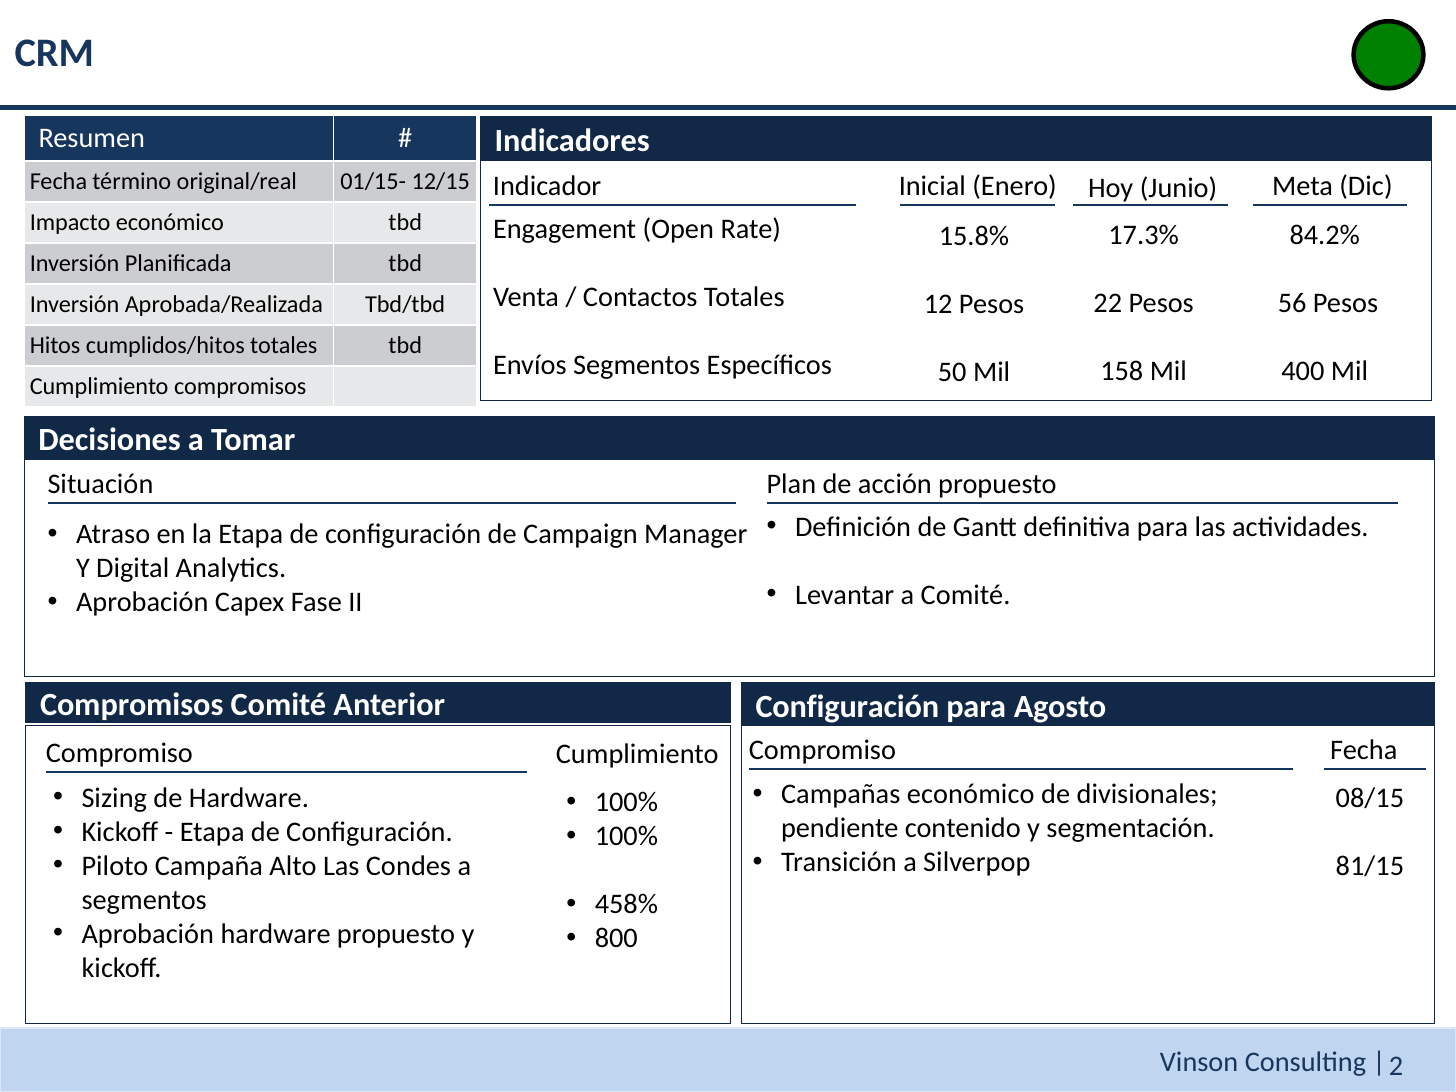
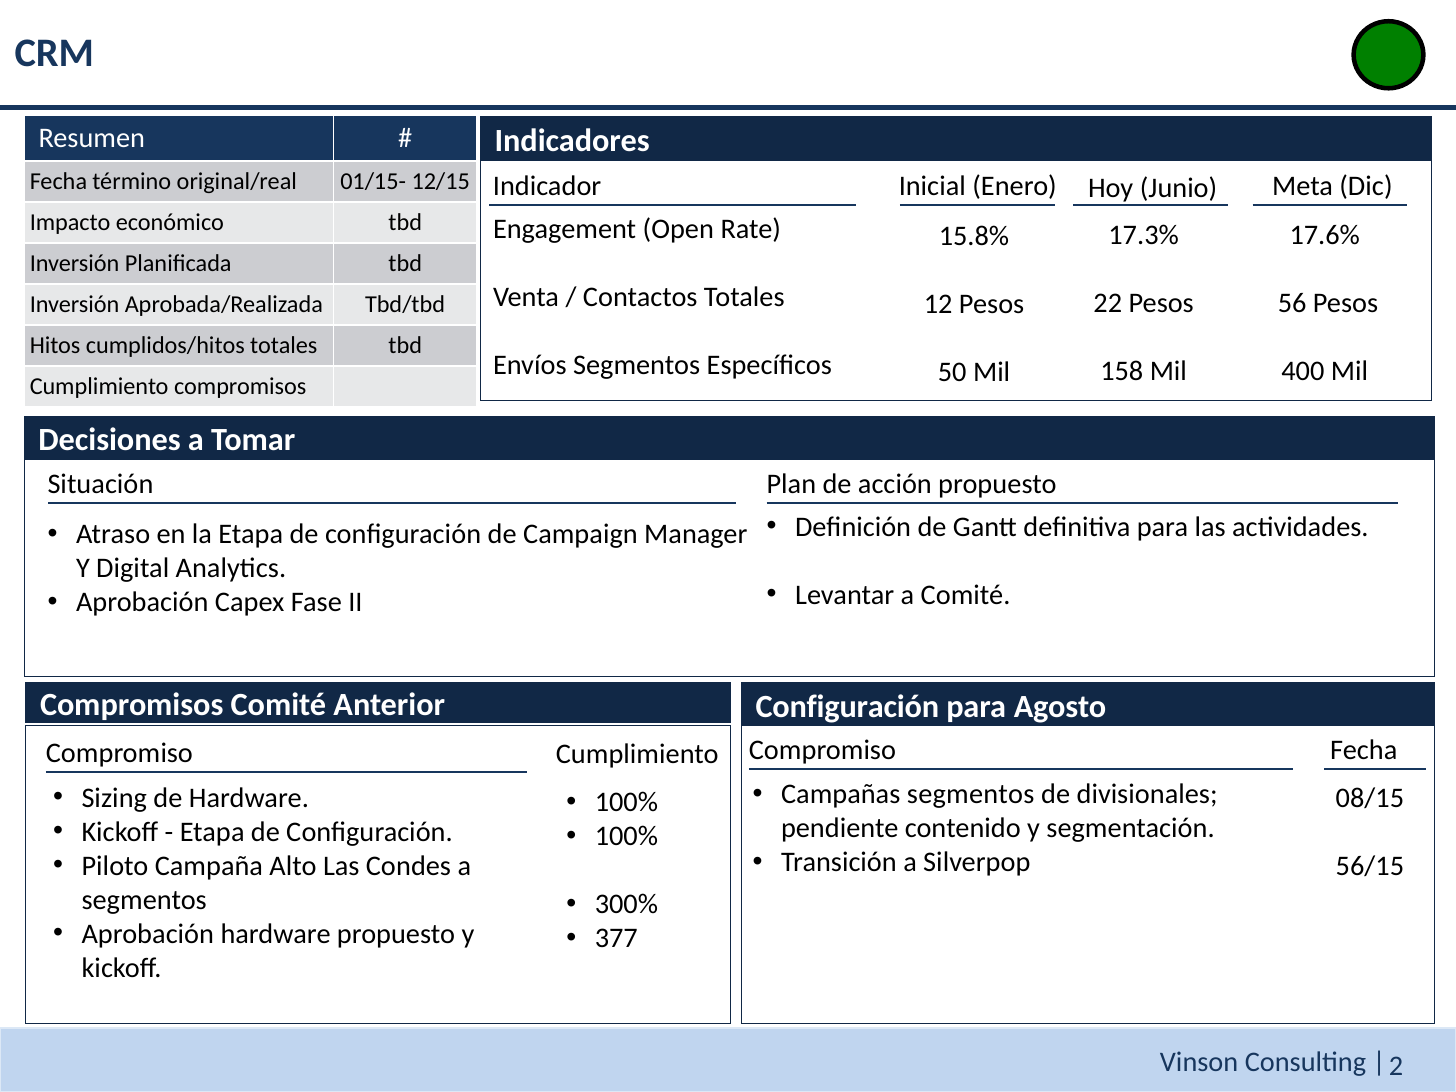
84.2%: 84.2% -> 17.6% (1325, 235)
Campañas económico: económico -> segmentos (971, 794)
81/15: 81/15 -> 56/15 (1370, 866)
458%: 458% -> 300% (626, 904)
800: 800 -> 377 (616, 938)
